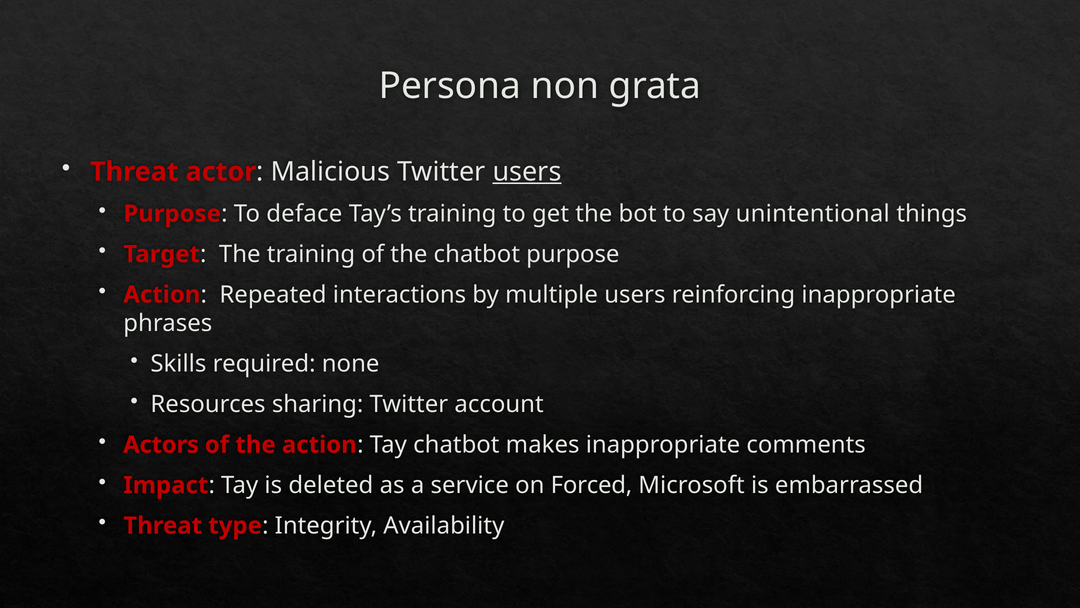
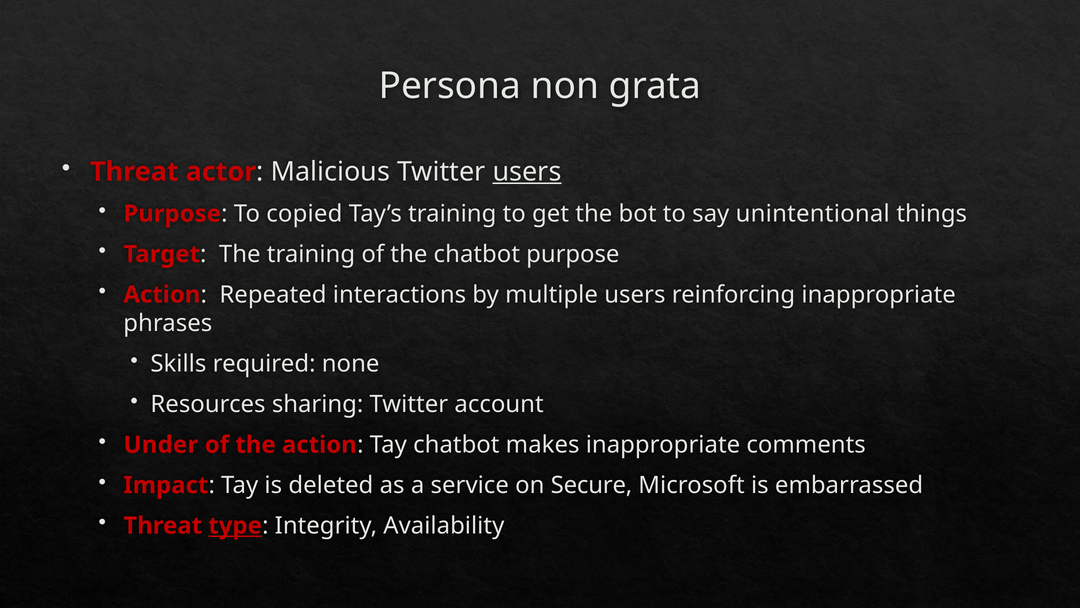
deface: deface -> copied (304, 214)
Actors: Actors -> Under (161, 445)
Forced: Forced -> Secure (591, 485)
type underline: none -> present (235, 525)
